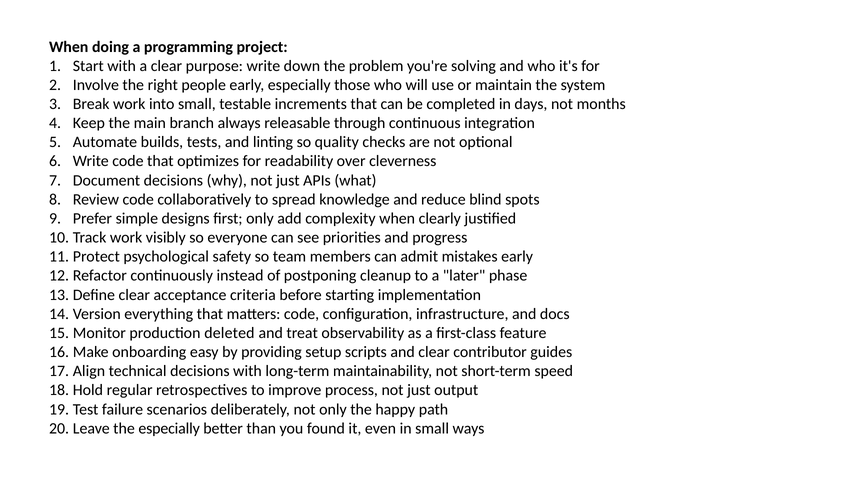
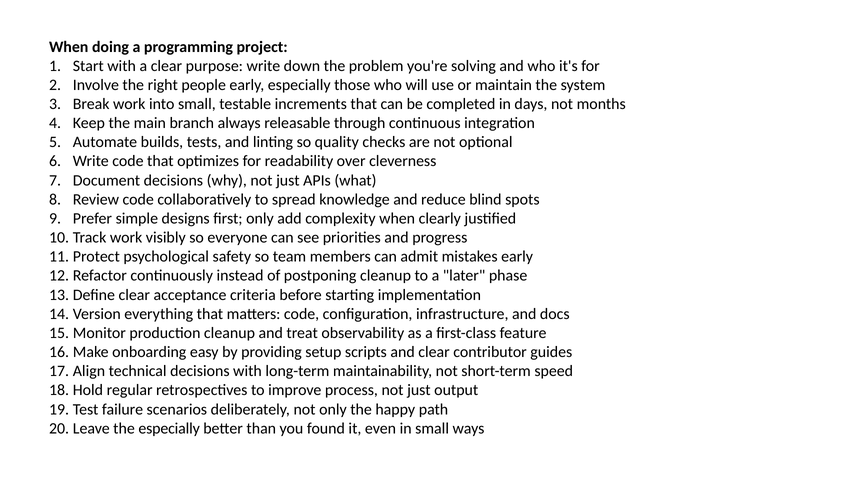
production deleted: deleted -> cleanup (229, 333)
